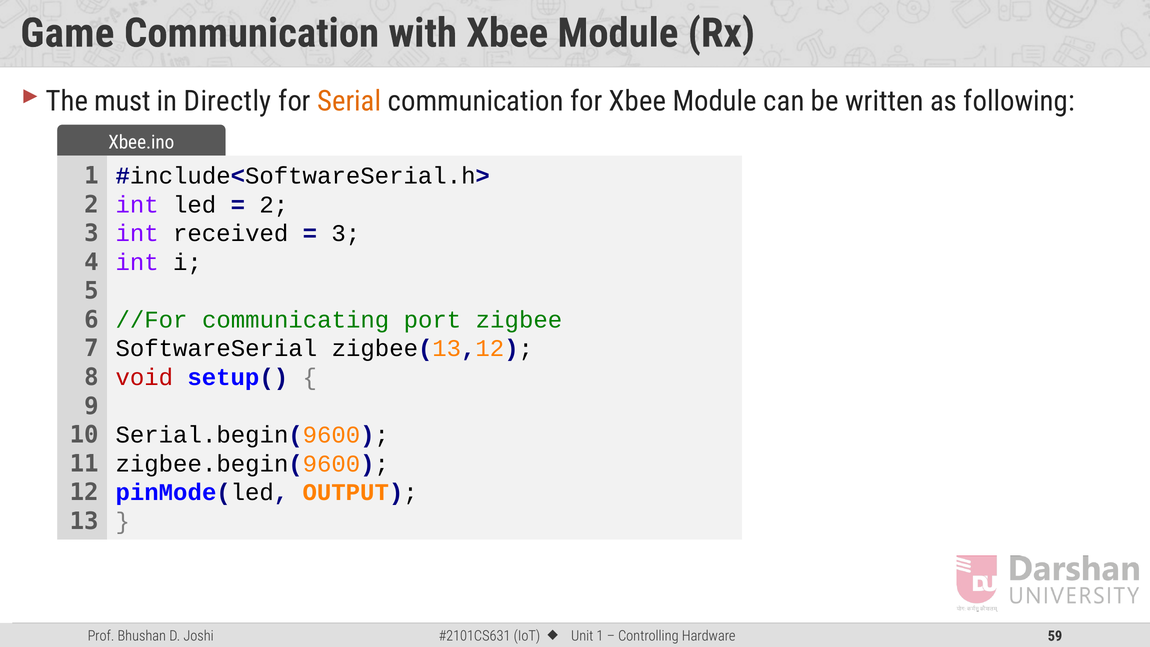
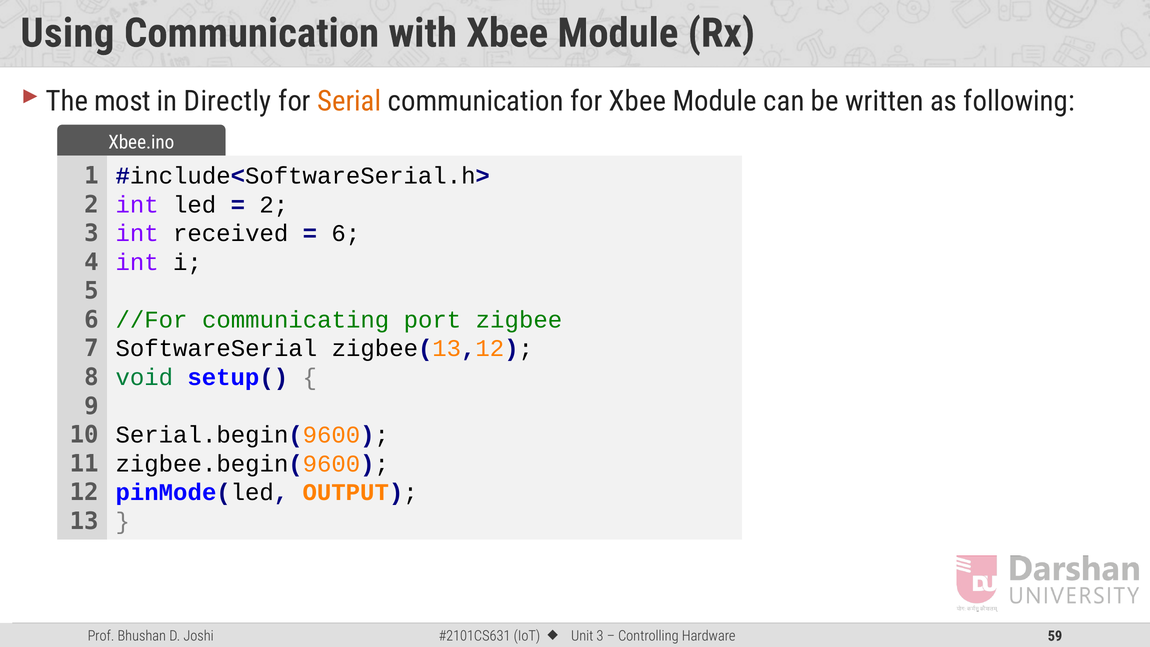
Game: Game -> Using (67, 33)
must: must -> most (123, 101)
3: 3 -> 6 (346, 233)
void colour: red -> green (144, 377)
1: 1 -> 3 (600, 636)
